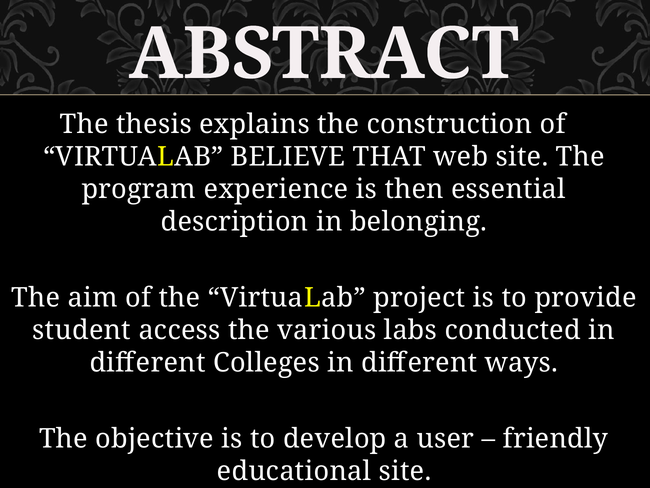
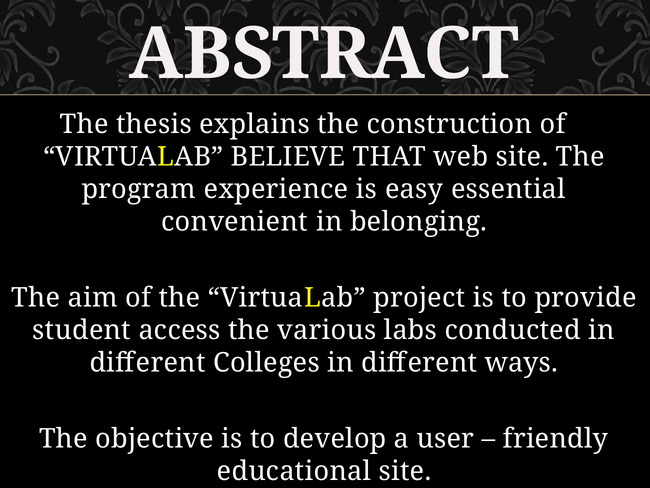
then: then -> easy (414, 189)
description: description -> convenient (235, 222)
